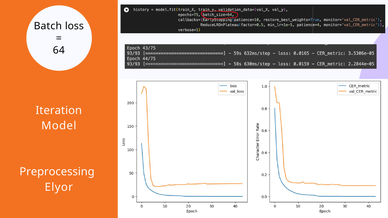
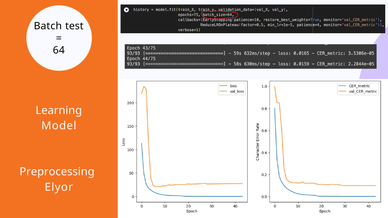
loss: loss -> test (74, 26)
Iteration: Iteration -> Learning (59, 110)
